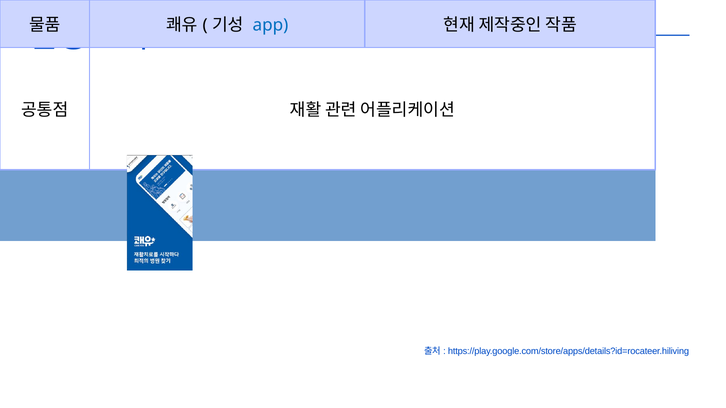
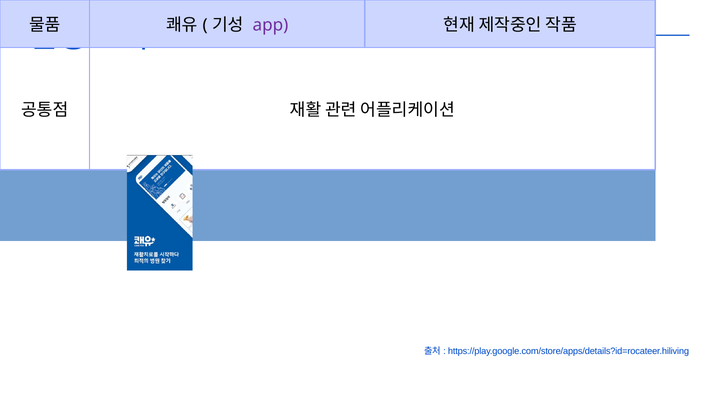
app colour: blue -> purple (270, 25)
